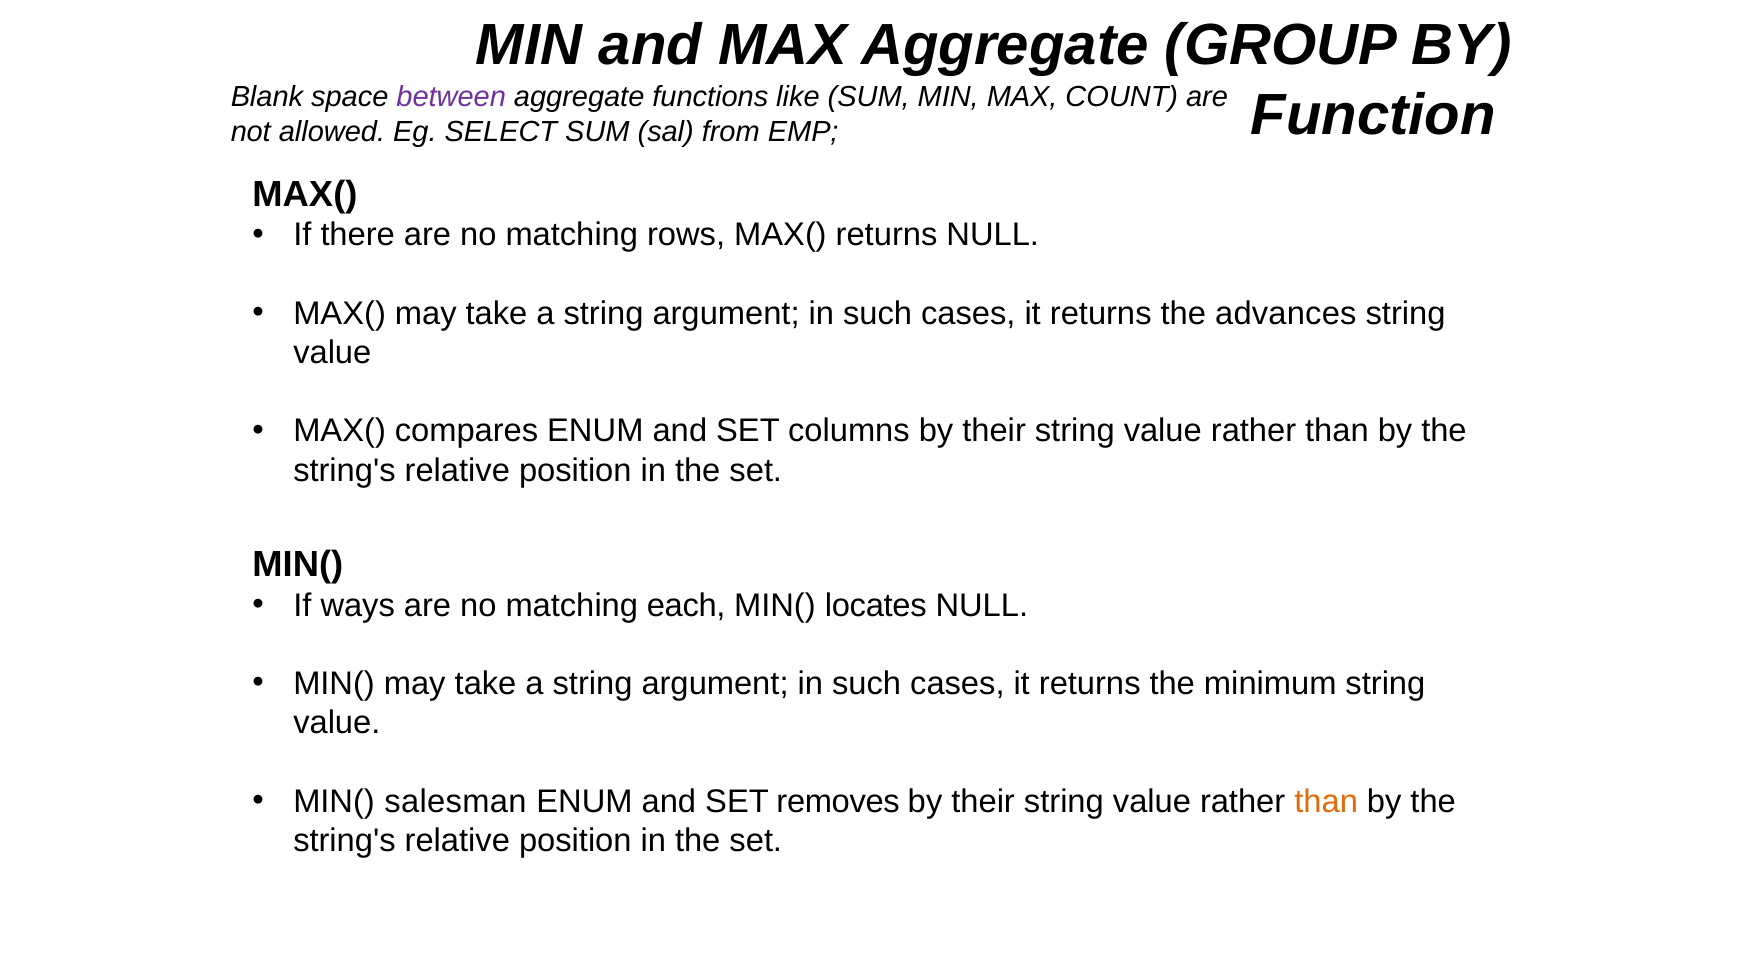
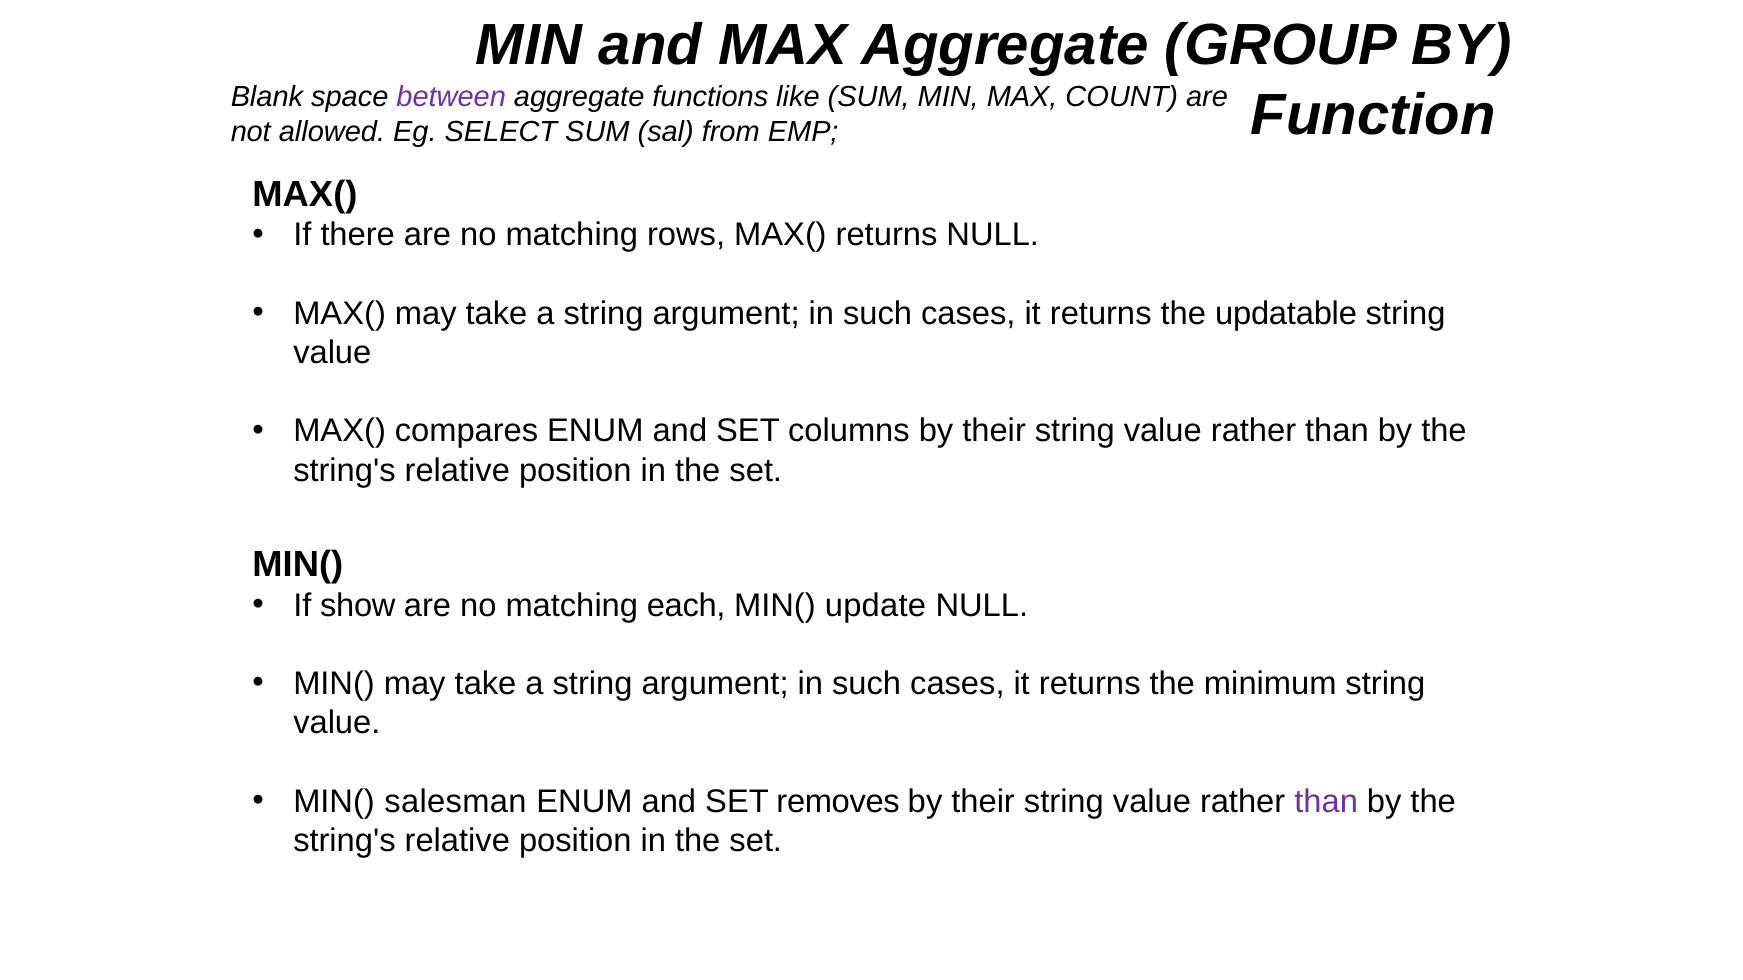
advances: advances -> updatable (1286, 314)
ways: ways -> show (358, 606)
locates: locates -> update (875, 606)
than colour: orange -> purple (1326, 802)
